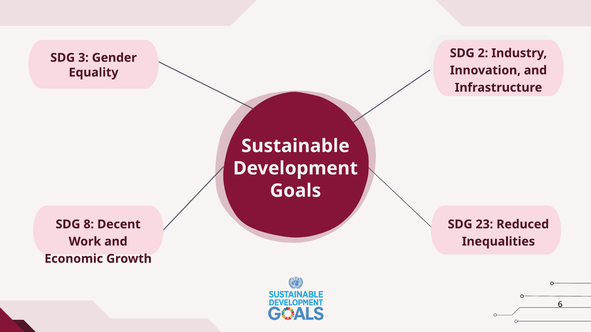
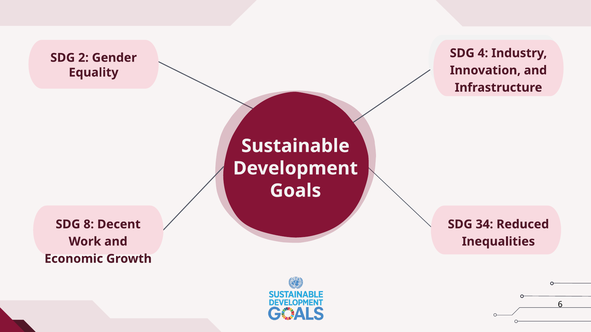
2: 2 -> 4 (483, 53)
3: 3 -> 2 (83, 58)
23: 23 -> 34 (484, 225)
